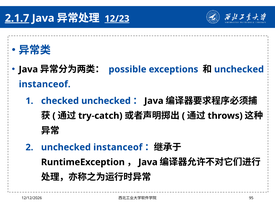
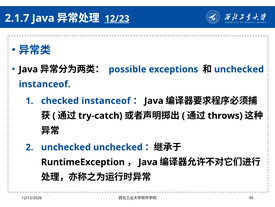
2.1.7 underline: present -> none (17, 18)
checked unchecked: unchecked -> instanceof (106, 100)
instanceof: instanceof -> unchecked (118, 147)
